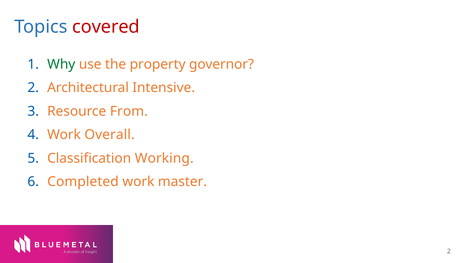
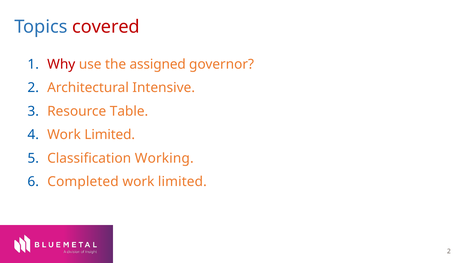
Why colour: green -> red (61, 64)
property: property -> assigned (158, 64)
From: From -> Table (129, 111)
Overall: Overall -> Limited (110, 135)
master: master -> limited (182, 182)
